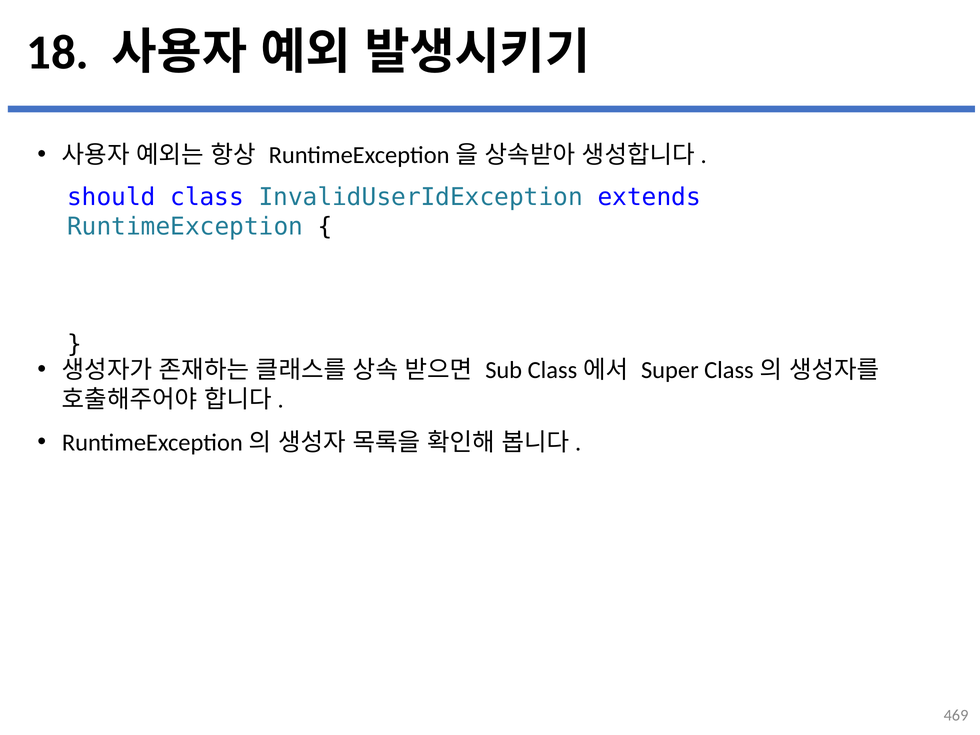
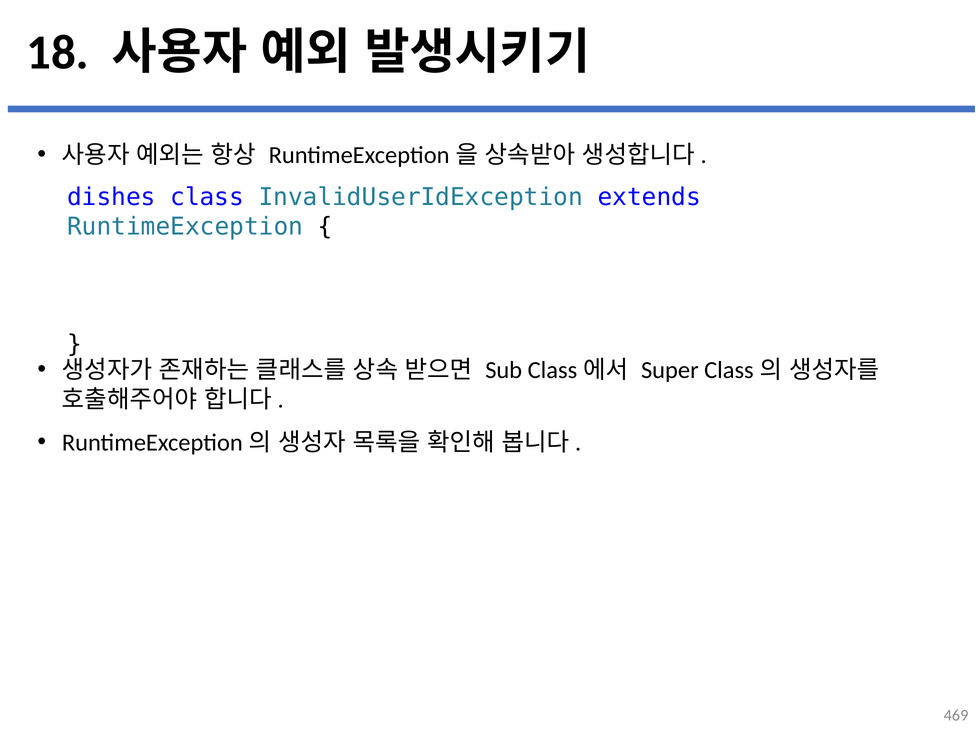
should: should -> dishes (111, 197)
